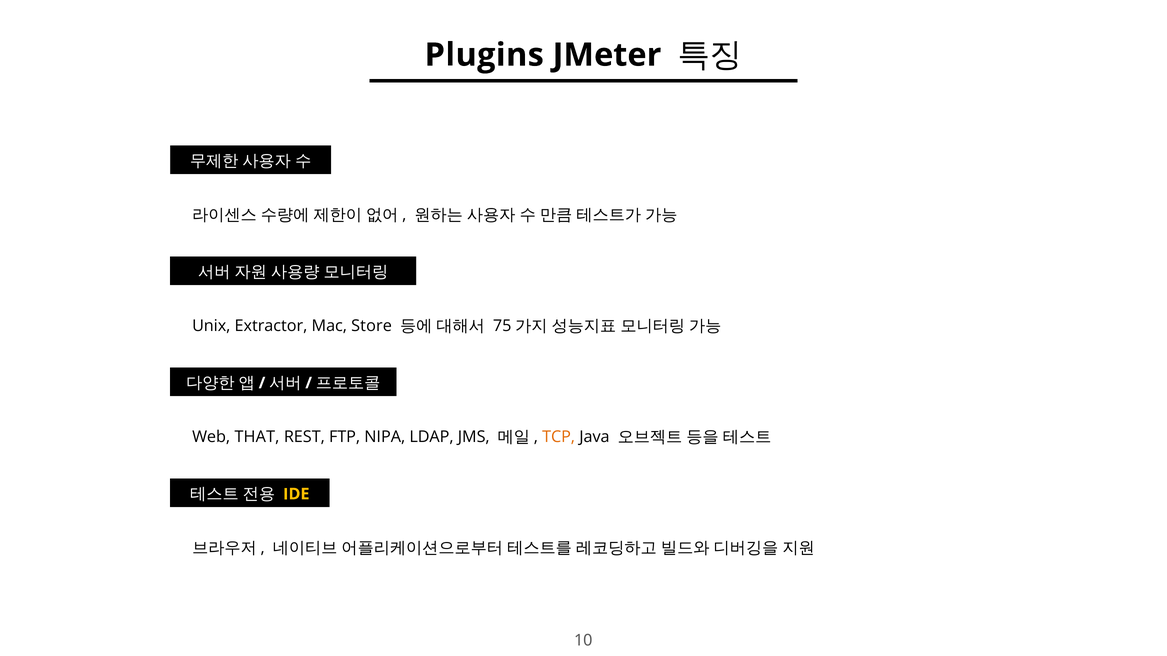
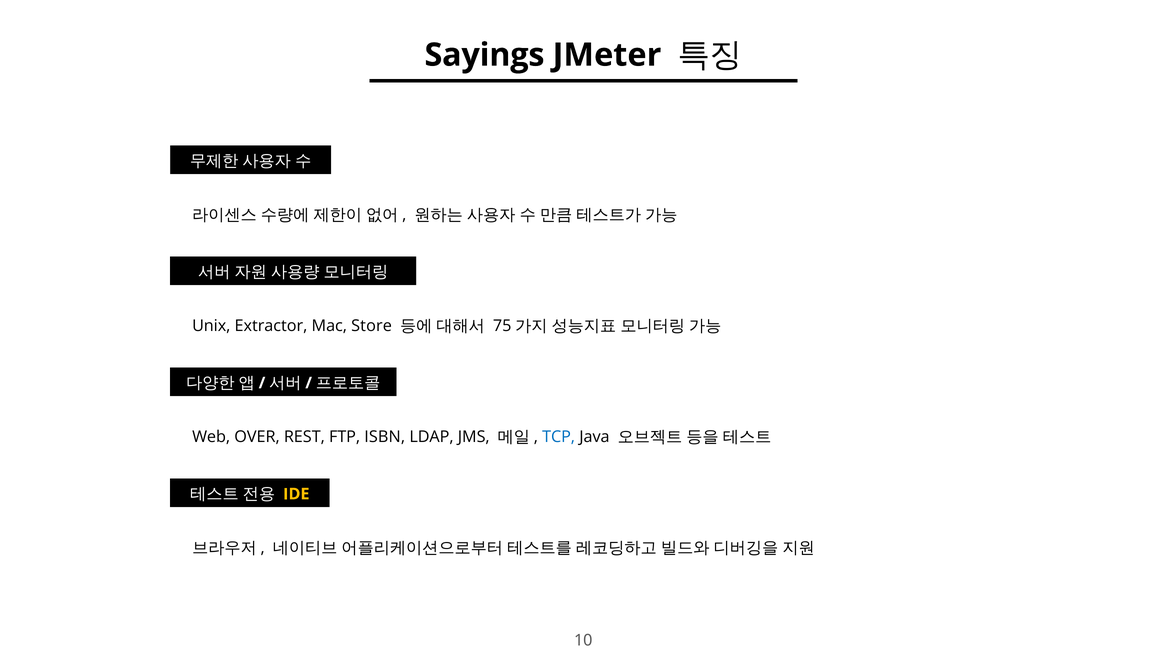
Plugins: Plugins -> Sayings (484, 55)
THAT: THAT -> OVER (257, 437)
NIPA: NIPA -> ISBN (385, 437)
TCP colour: orange -> blue (559, 437)
